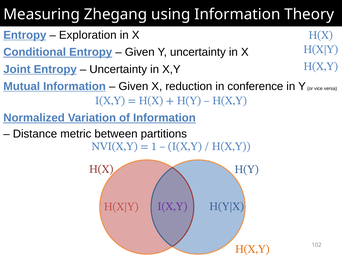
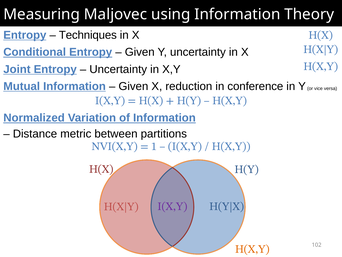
Zhegang: Zhegang -> Maljovec (116, 14)
Exploration: Exploration -> Techniques (88, 35)
